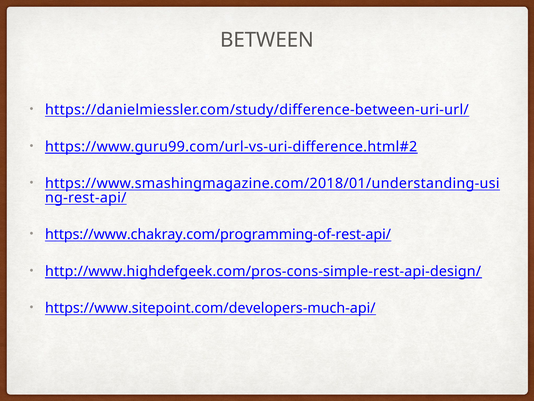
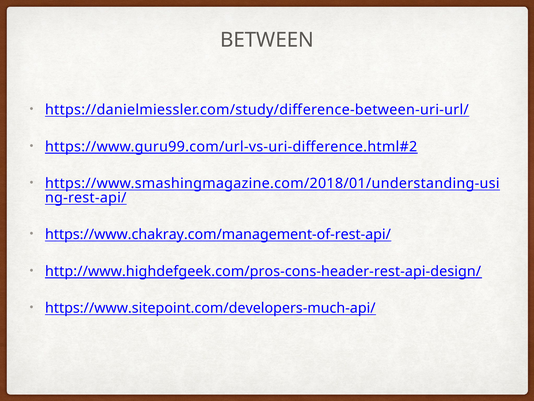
https://www.chakray.com/programming-of-rest-api/: https://www.chakray.com/programming-of-rest-api/ -> https://www.chakray.com/management-of-rest-api/ (218, 234)
http://www.highdefgeek.com/pros-cons-simple-rest-api-design/: http://www.highdefgeek.com/pros-cons-simple-rest-api-design/ -> http://www.highdefgeek.com/pros-cons-header-rest-api-design/ (263, 271)
